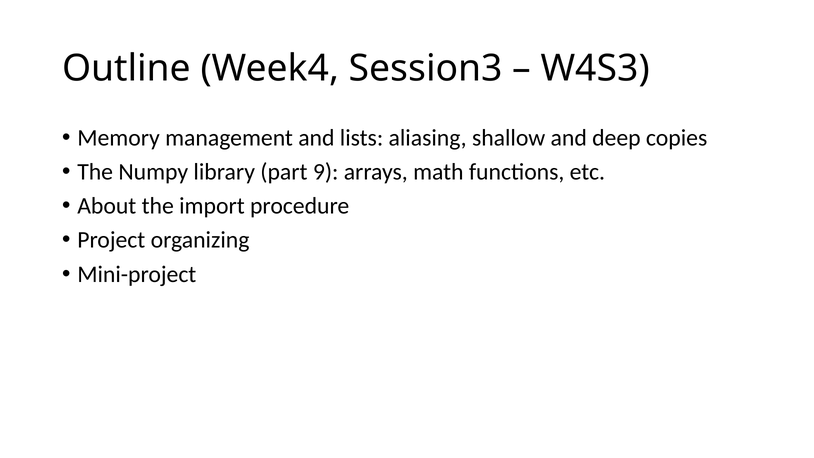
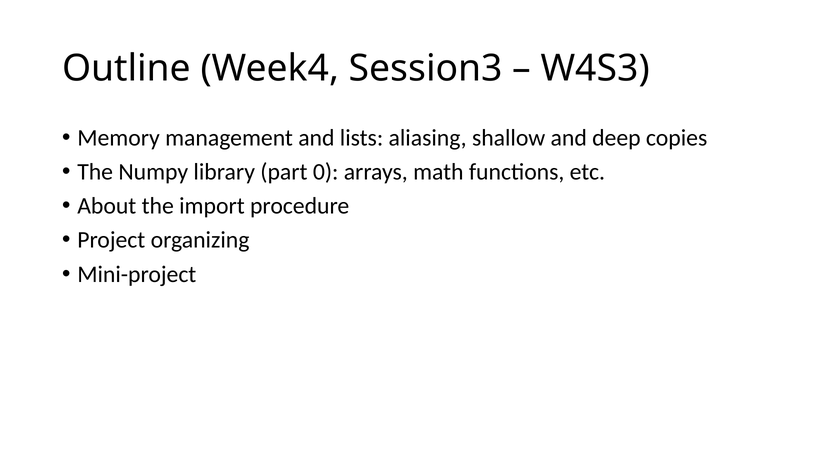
9: 9 -> 0 (326, 172)
